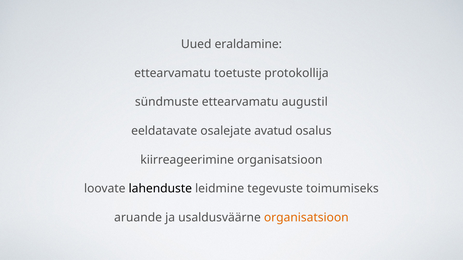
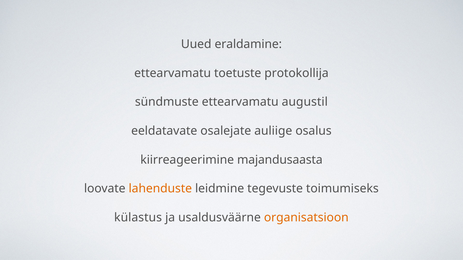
avatud: avatud -> auliige (273, 131)
kiirreageerimine organisatsioon: organisatsioon -> majandusaasta (280, 160)
lahenduste colour: black -> orange (160, 189)
aruande: aruande -> külastus (138, 218)
